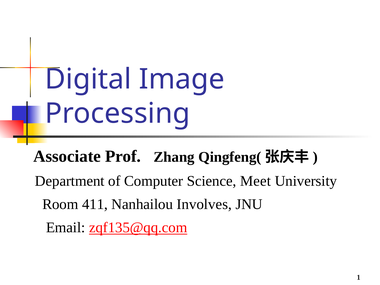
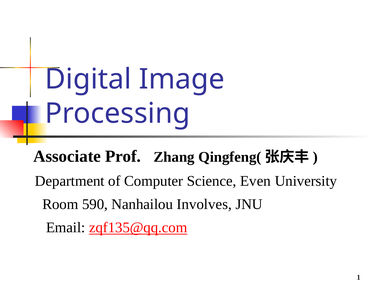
Meet: Meet -> Even (255, 181)
411: 411 -> 590 (95, 204)
